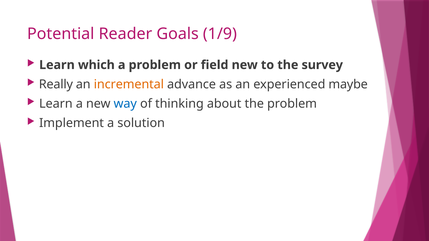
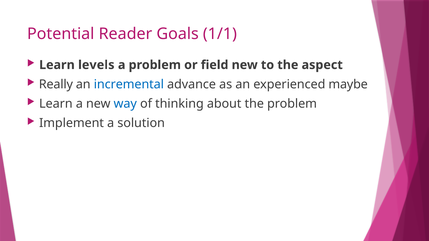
1/9: 1/9 -> 1/1 (220, 34)
which: which -> levels (96, 65)
survey: survey -> aspect (322, 65)
incremental colour: orange -> blue (129, 84)
